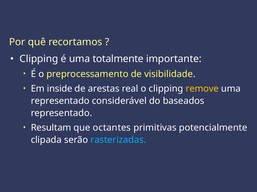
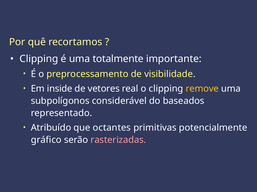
arestas: arestas -> vetores (104, 89)
representado: representado -> subpolígonos (60, 101)
Resultam: Resultam -> Atribuído (51, 128)
clipada: clipada -> gráfico (46, 140)
rasterizadas colour: light blue -> pink (118, 140)
